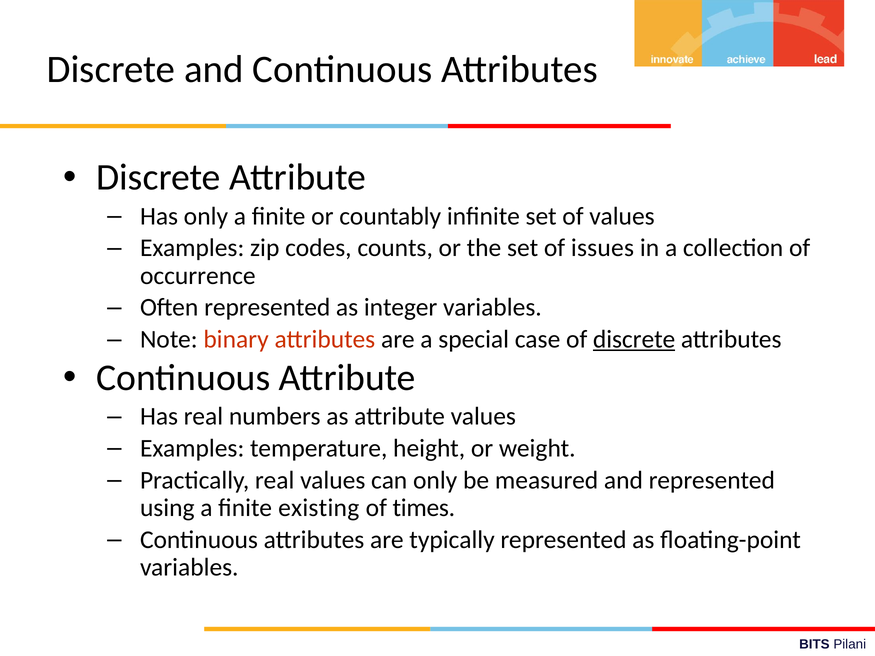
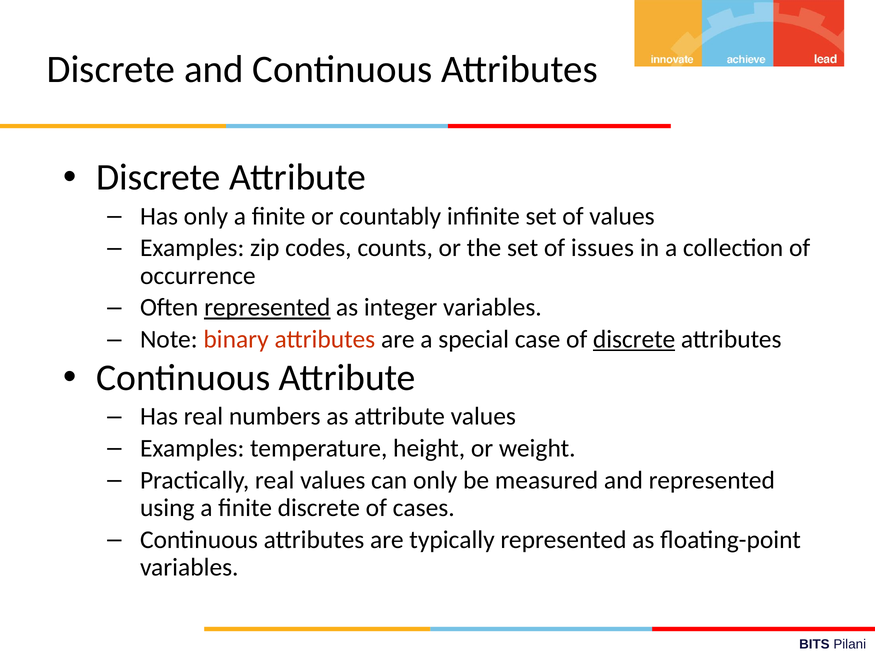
represented underline: none -> present (267, 308)
finite existing: existing -> discrete (319, 508)
times: times -> cases (424, 508)
